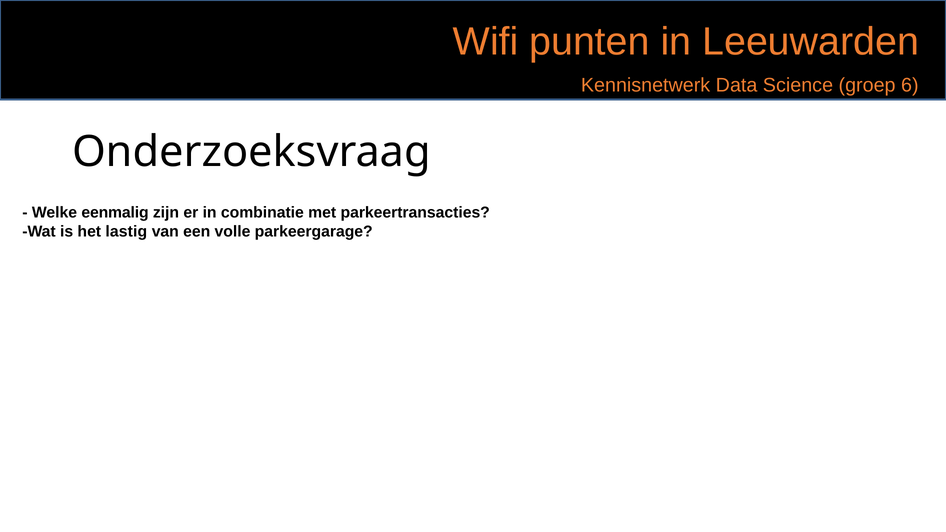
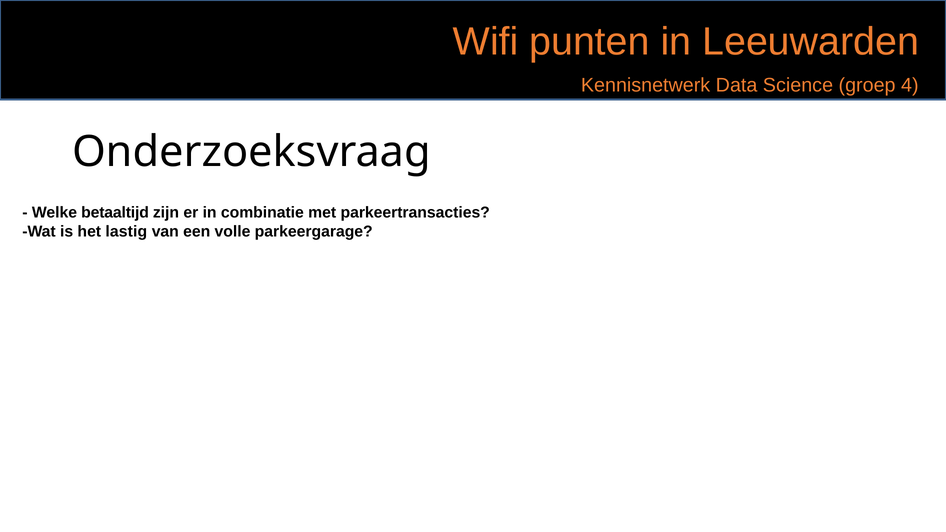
6: 6 -> 4 (910, 85)
eenmalig: eenmalig -> betaaltijd (115, 213)
